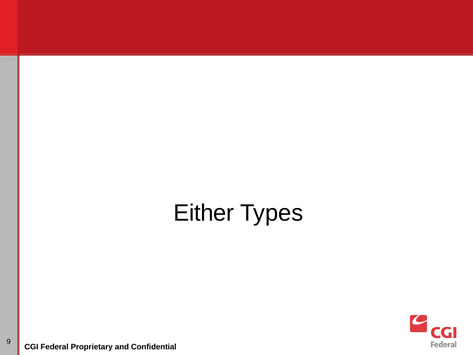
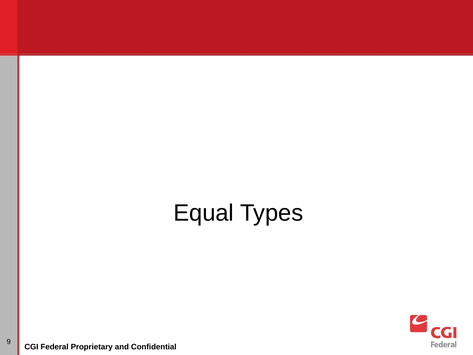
Either: Either -> Equal (204, 213)
